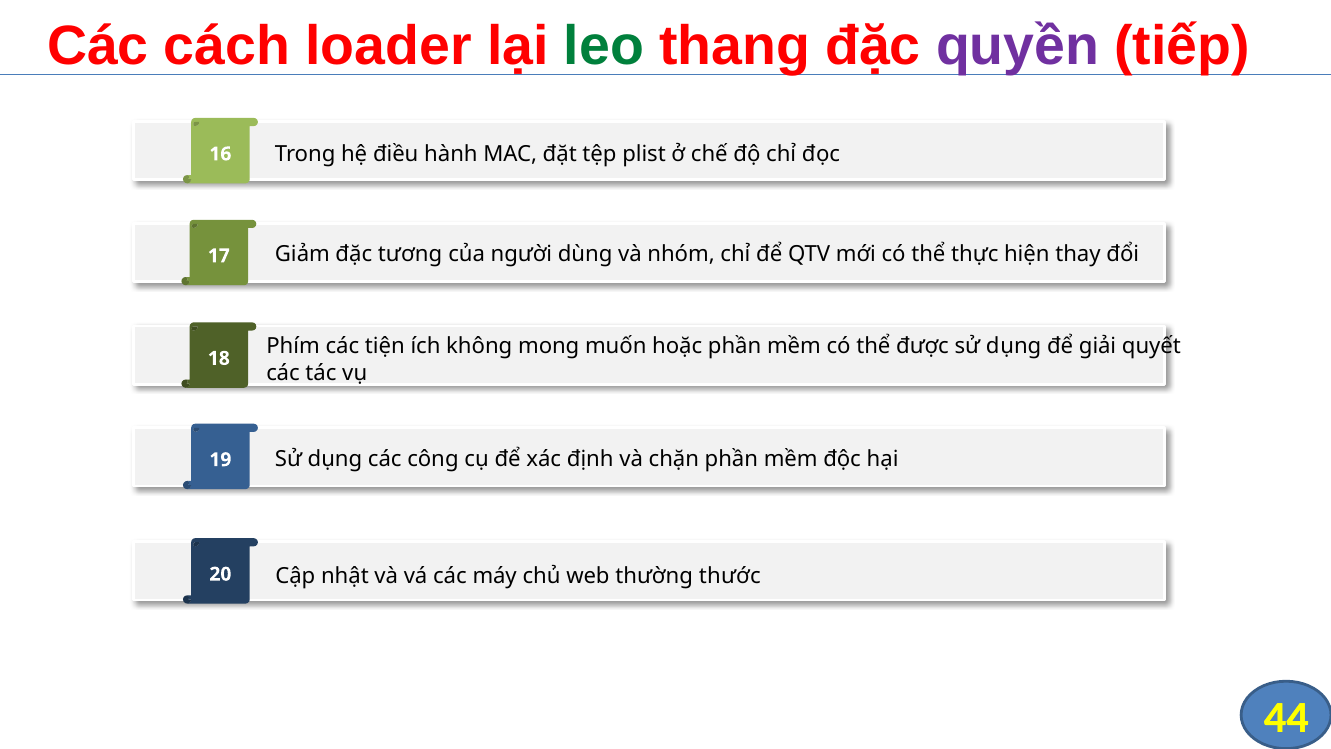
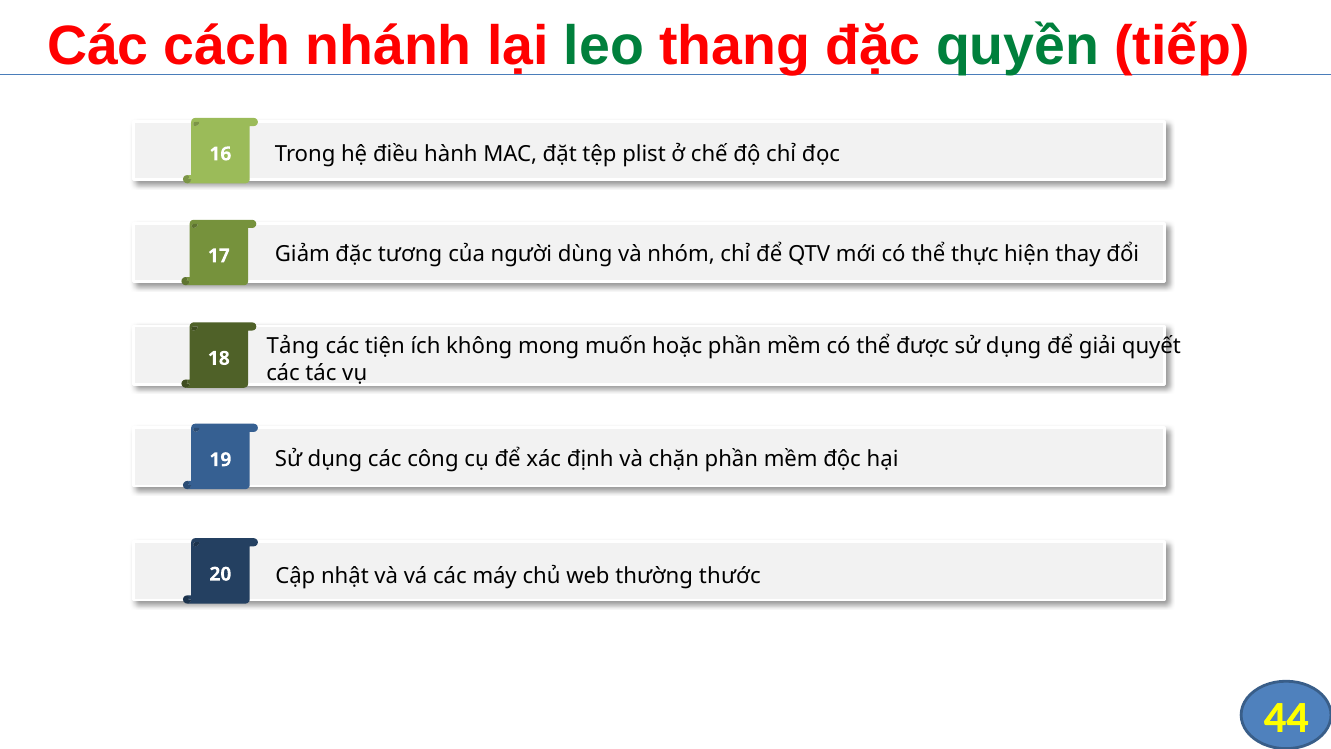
loader: loader -> nhánh (389, 46)
quyền colour: purple -> green (1018, 46)
Phím: Phím -> Tảng (293, 347)
